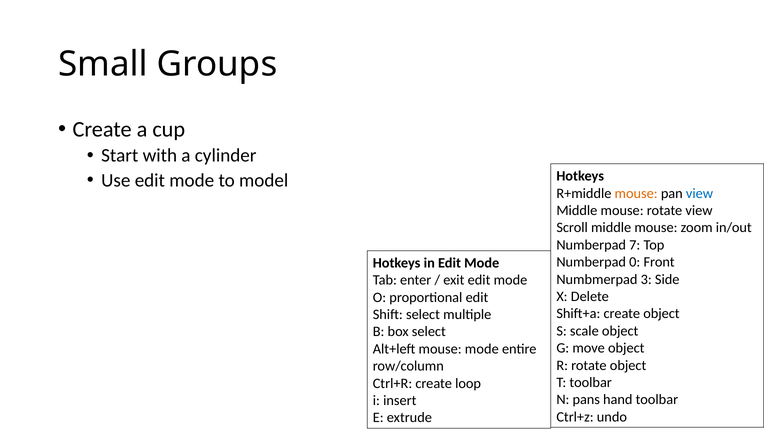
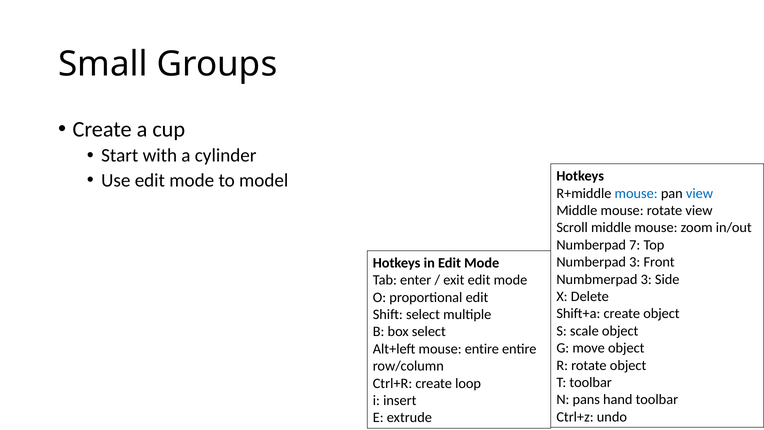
mouse colour: orange -> blue (636, 193)
Numberpad 0: 0 -> 3 (635, 262)
mouse mode: mode -> entire (482, 349)
